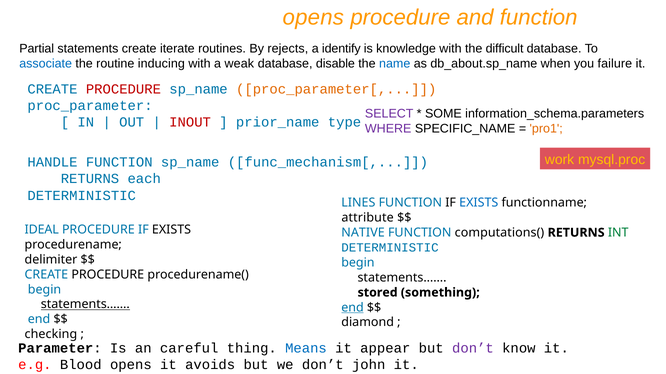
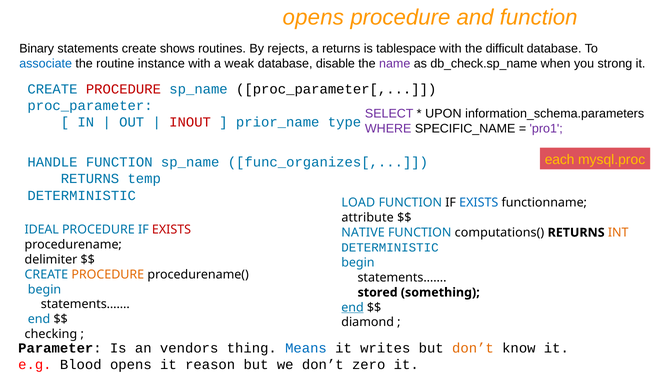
Partial: Partial -> Binary (37, 49)
iterate: iterate -> shows (177, 49)
a identify: identify -> returns (341, 49)
knowledge: knowledge -> tablespace (406, 49)
inducing: inducing -> instance (161, 64)
name colour: blue -> purple (395, 64)
db_about.sp_name: db_about.sp_name -> db_check.sp_name (484, 64)
failure: failure -> strong (615, 64)
proc_parameter[ colour: orange -> black (336, 89)
SOME: SOME -> UPON (443, 114)
pro1 colour: orange -> purple (546, 129)
work: work -> each (560, 160)
func_mechanism[: func_mechanism[ -> func_organizes[ (328, 163)
each: each -> temp (144, 179)
LINES: LINES -> LOAD (358, 203)
EXISTS colour: black -> red (172, 230)
INT colour: green -> orange (618, 233)
PROCEDURE colour: black -> orange (108, 275)
statements…… underline: present -> none (85, 305)
careful: careful -> vendors (189, 349)
appear: appear -> writes (385, 349)
don’t colour: purple -> orange (473, 349)
avoids: avoids -> reason (210, 365)
john: john -> zero (369, 365)
